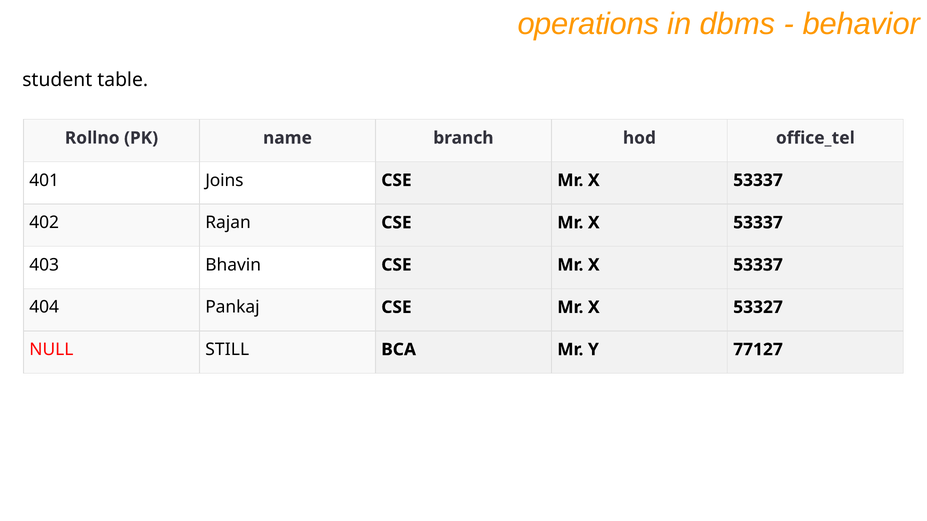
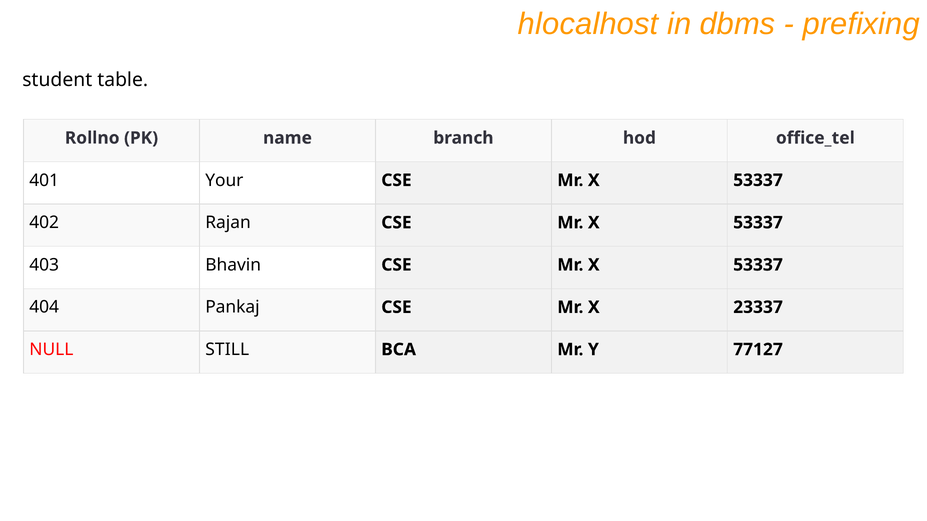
operations: operations -> hlocalhost (588, 24)
behavior: behavior -> prefixing (861, 24)
Joins: Joins -> Your (224, 180)
53327: 53327 -> 23337 (758, 307)
